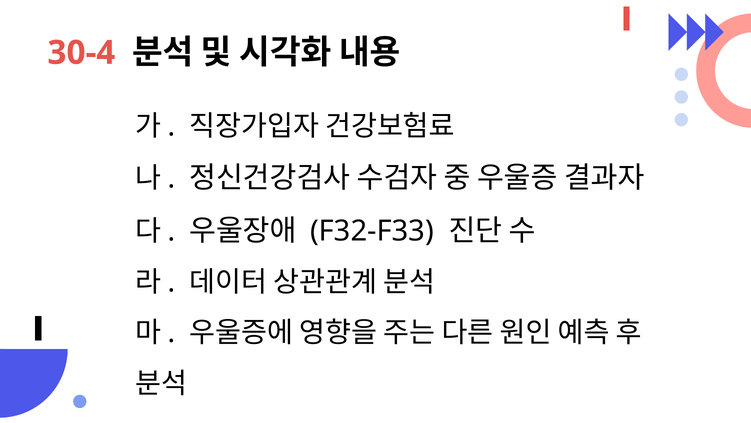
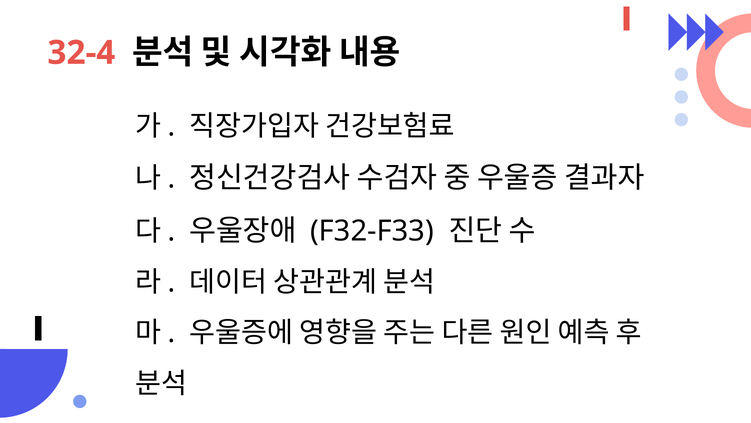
30-4: 30-4 -> 32-4 (81, 53)
